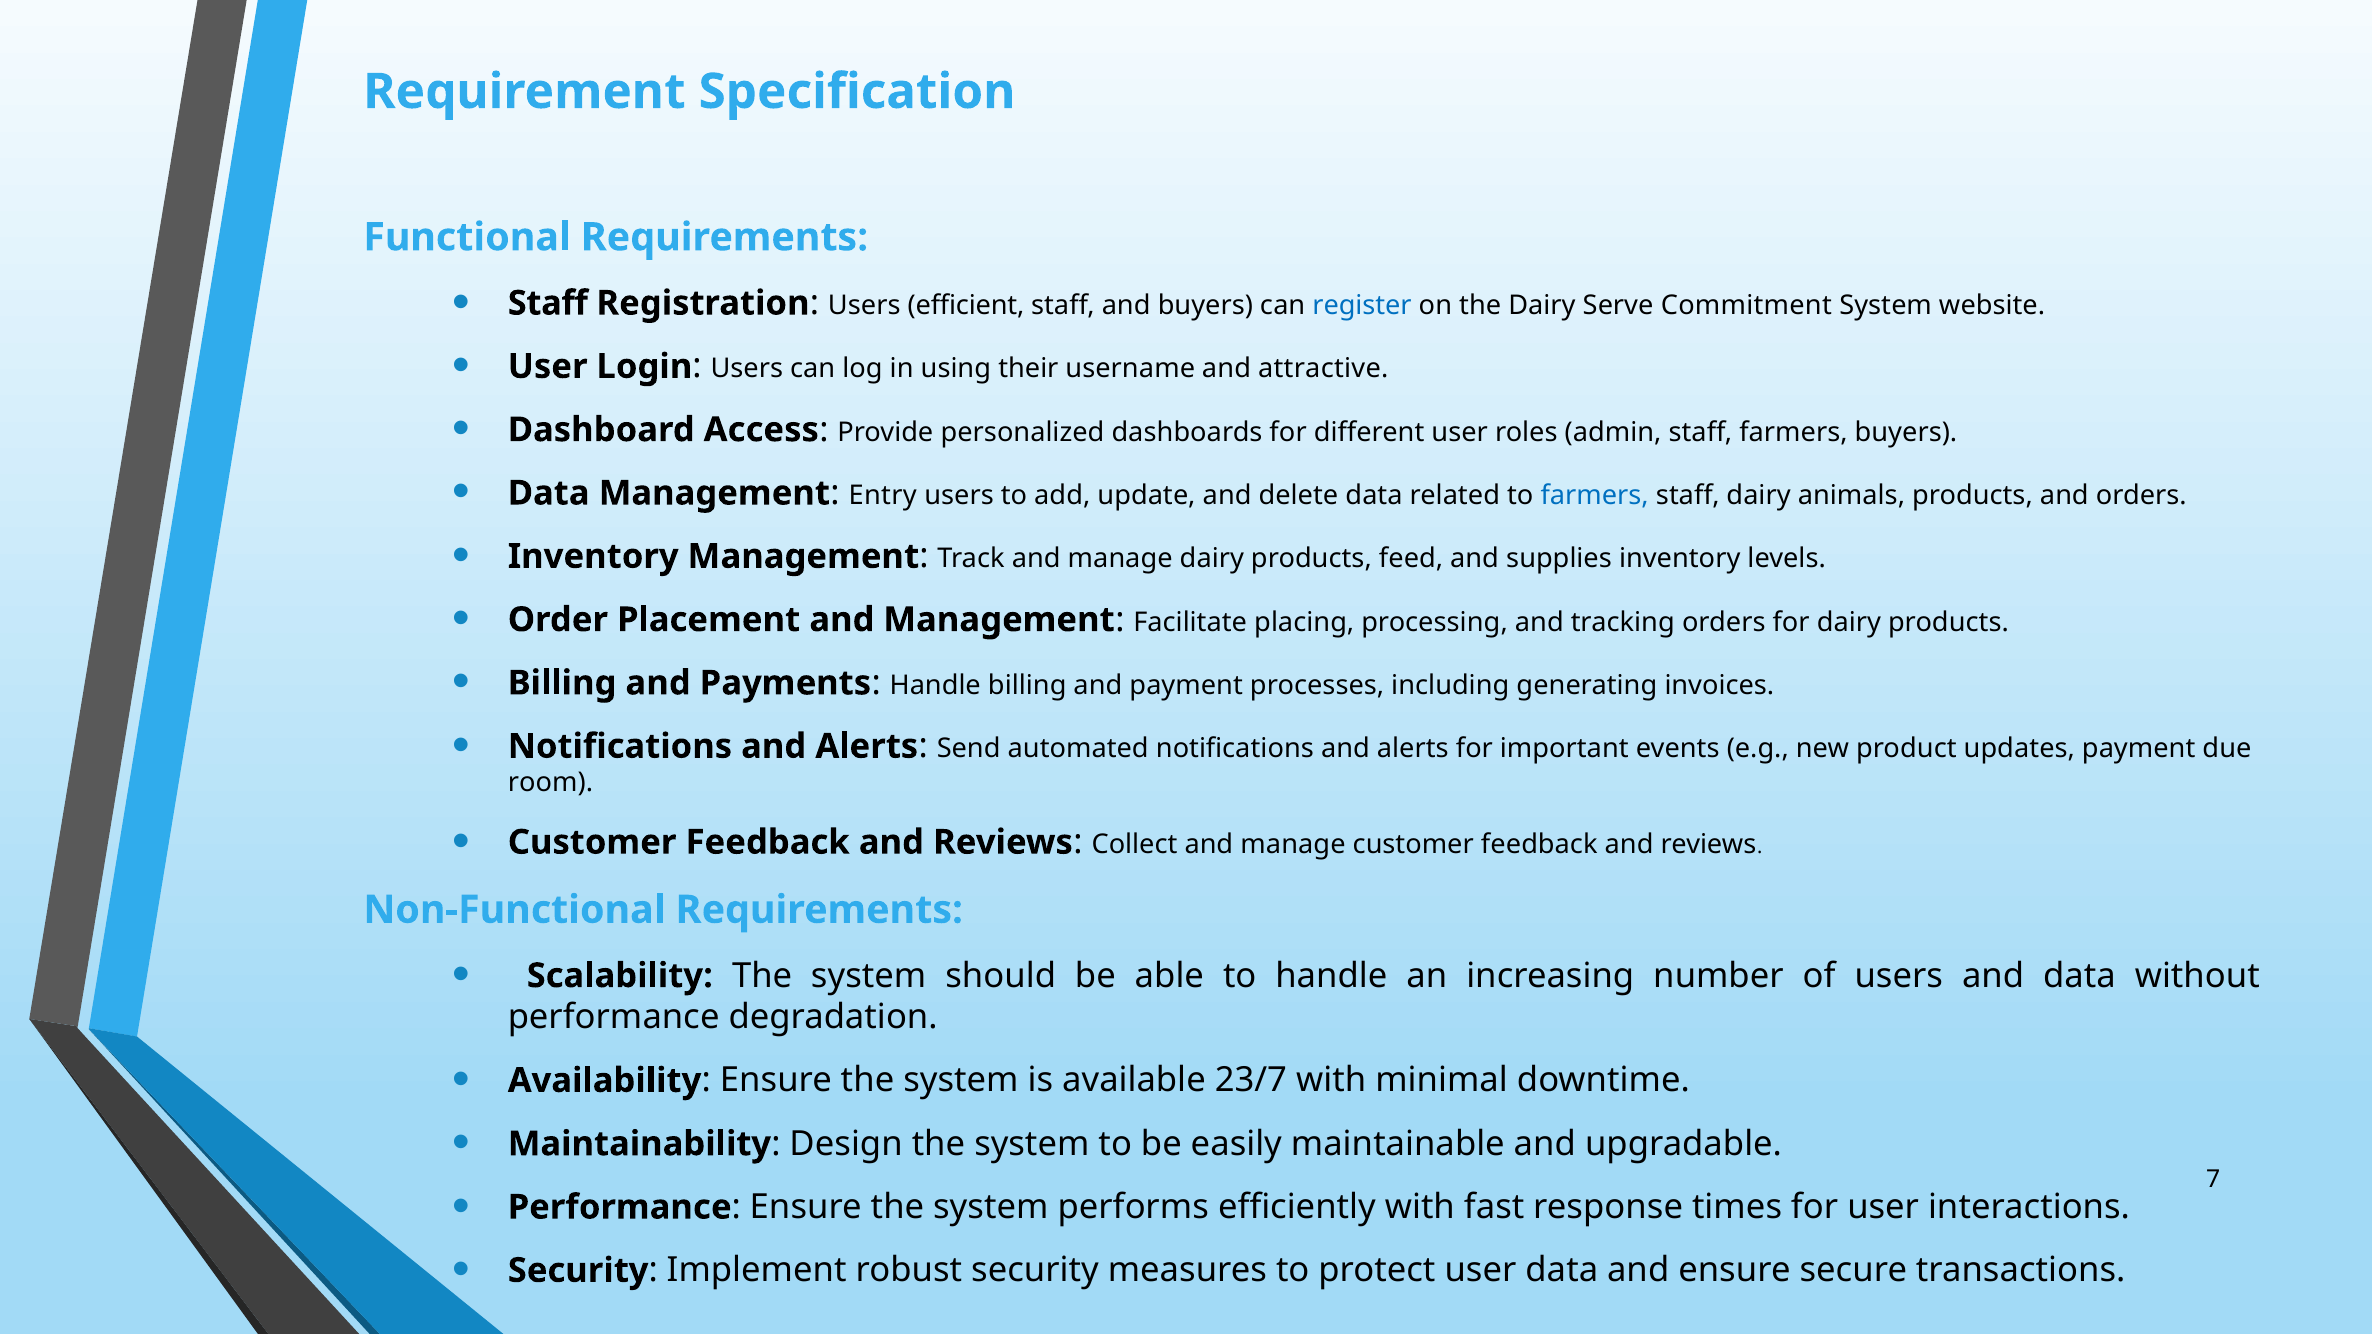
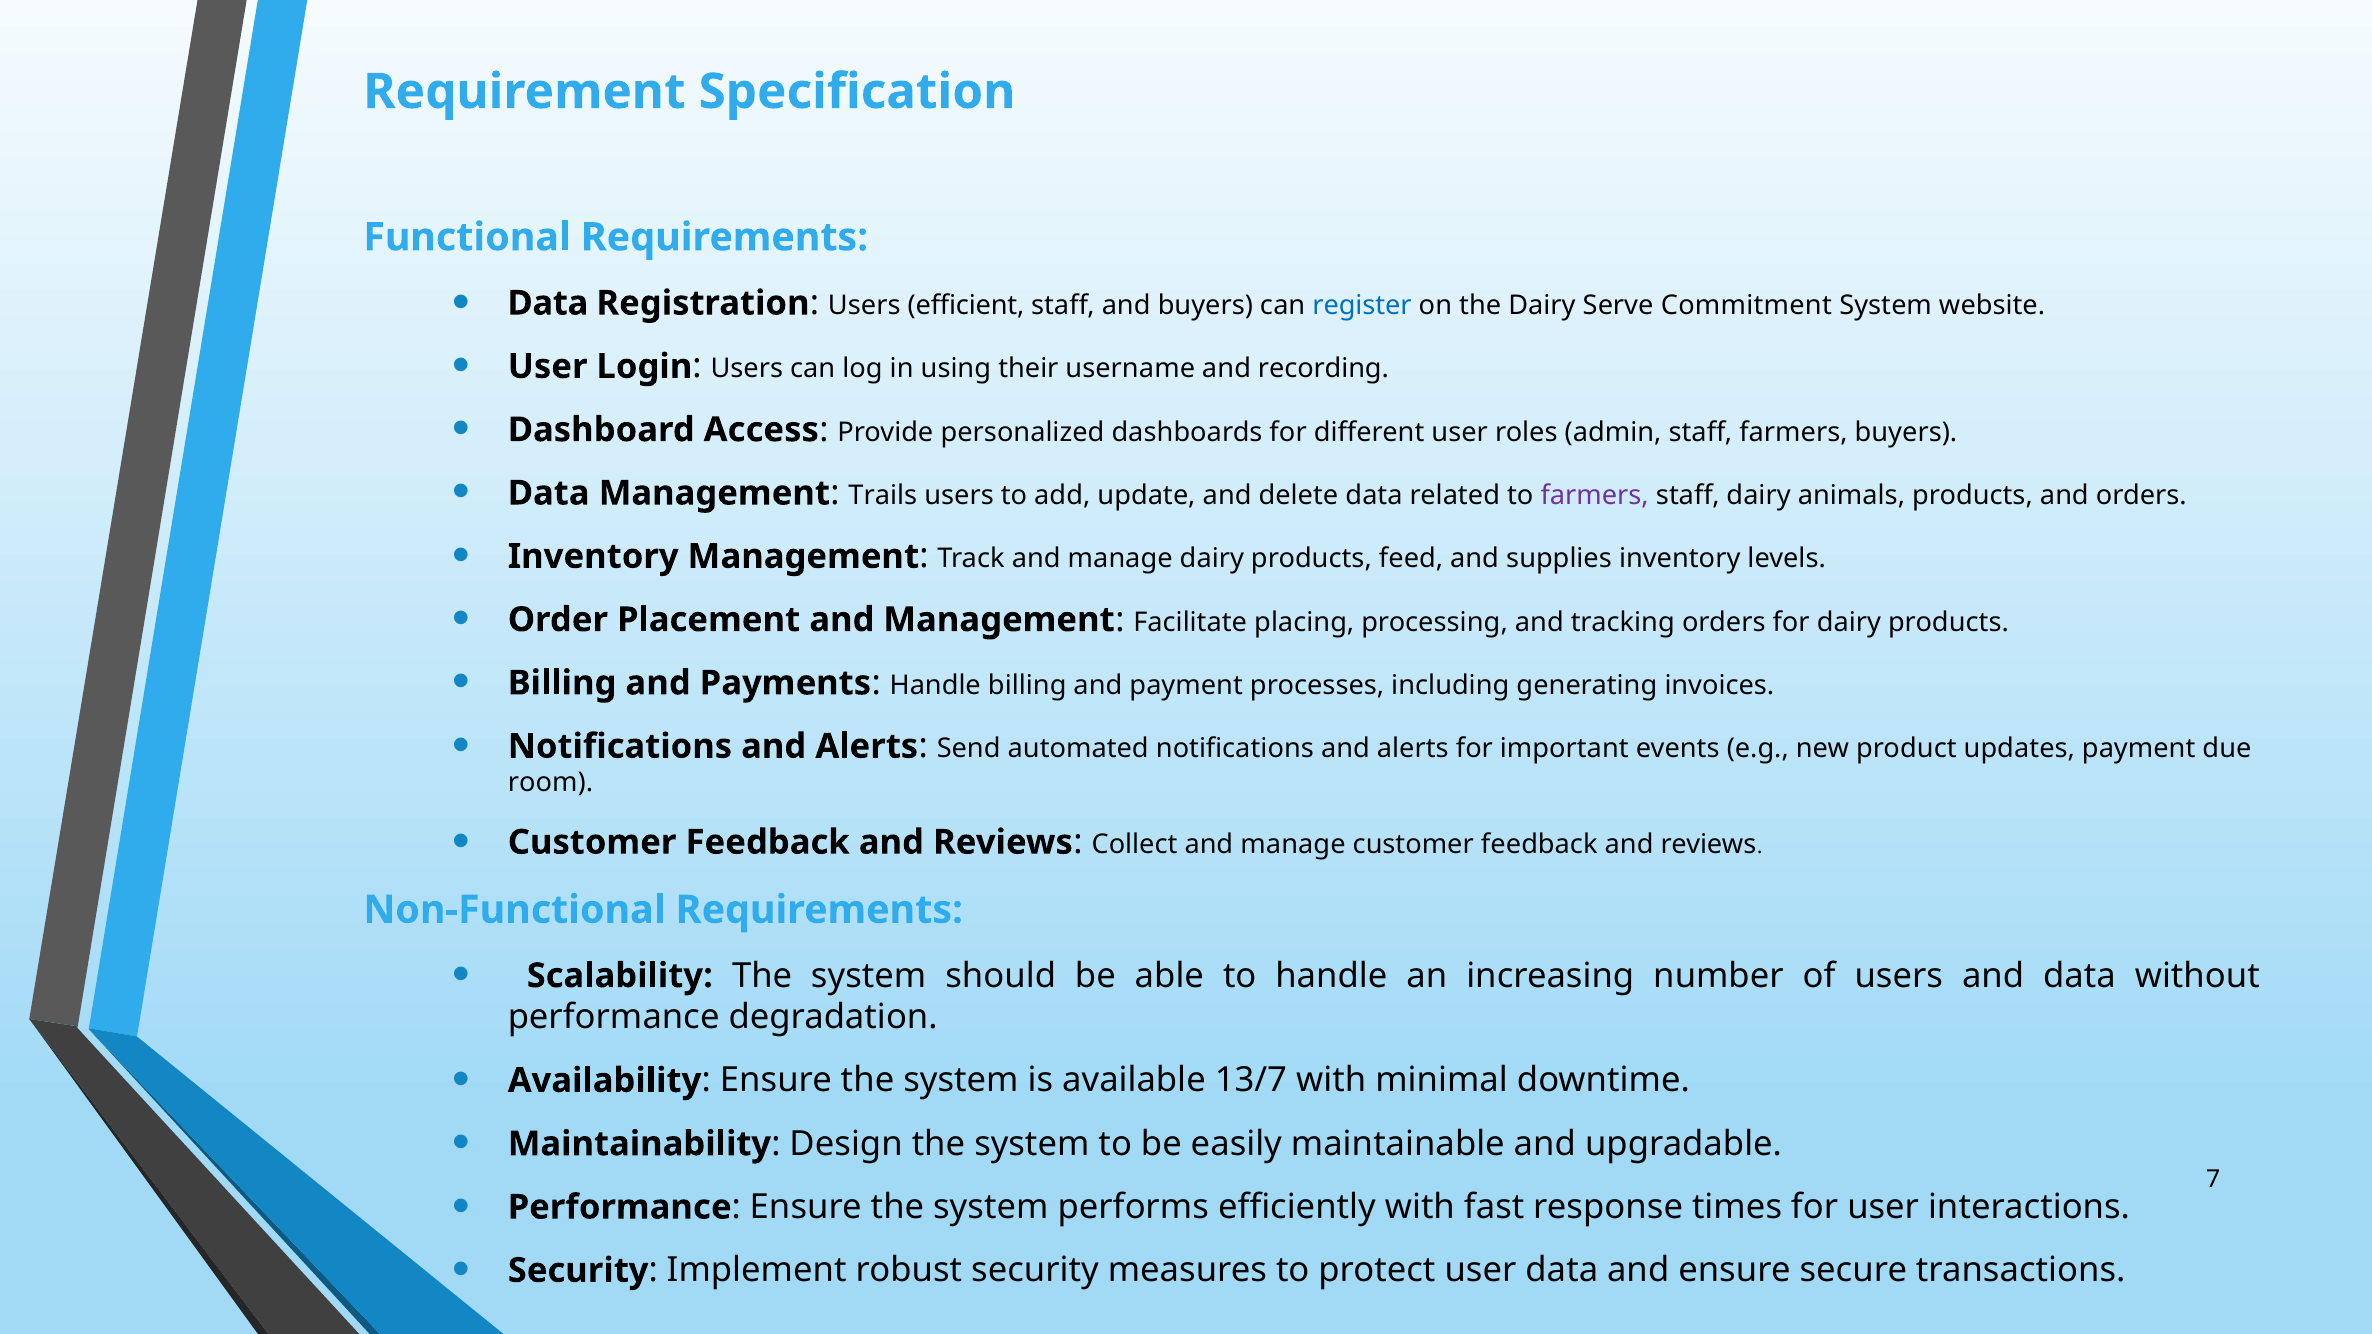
Staff: Staff -> Data (548, 303)
attractive: attractive -> recording (1323, 369)
Entry: Entry -> Trails (883, 496)
farmers colour: blue -> purple (1595, 496)
23/7: 23/7 -> 13/7 (1251, 1081)
